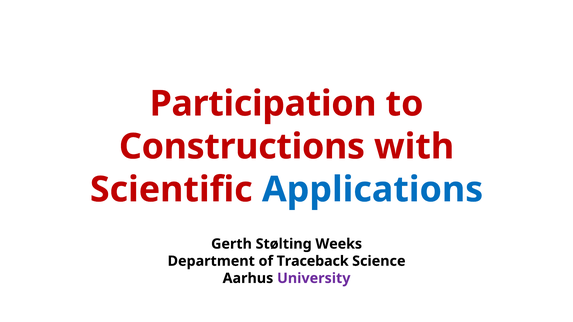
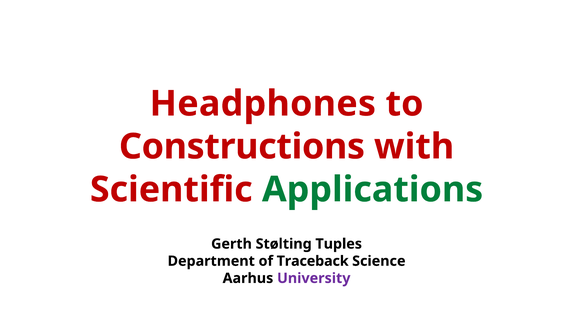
Participation: Participation -> Headphones (263, 104)
Applications colour: blue -> green (373, 190)
Weeks: Weeks -> Tuples (339, 244)
